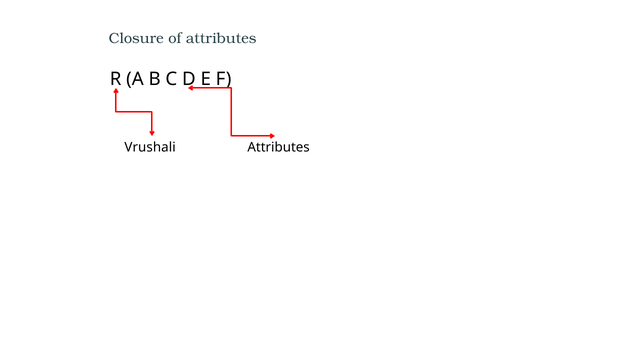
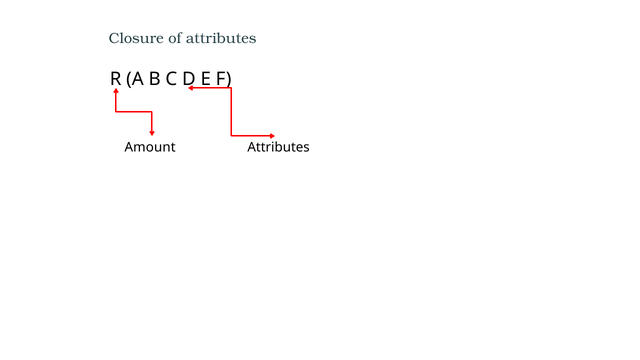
Vrushali: Vrushali -> Amount (150, 147)
